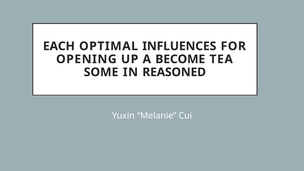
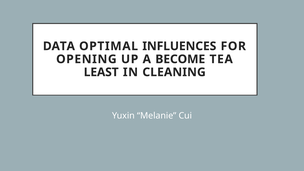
EACH: EACH -> DATA (59, 46)
SOME: SOME -> LEAST (101, 72)
REASONED: REASONED -> CLEANING (174, 72)
